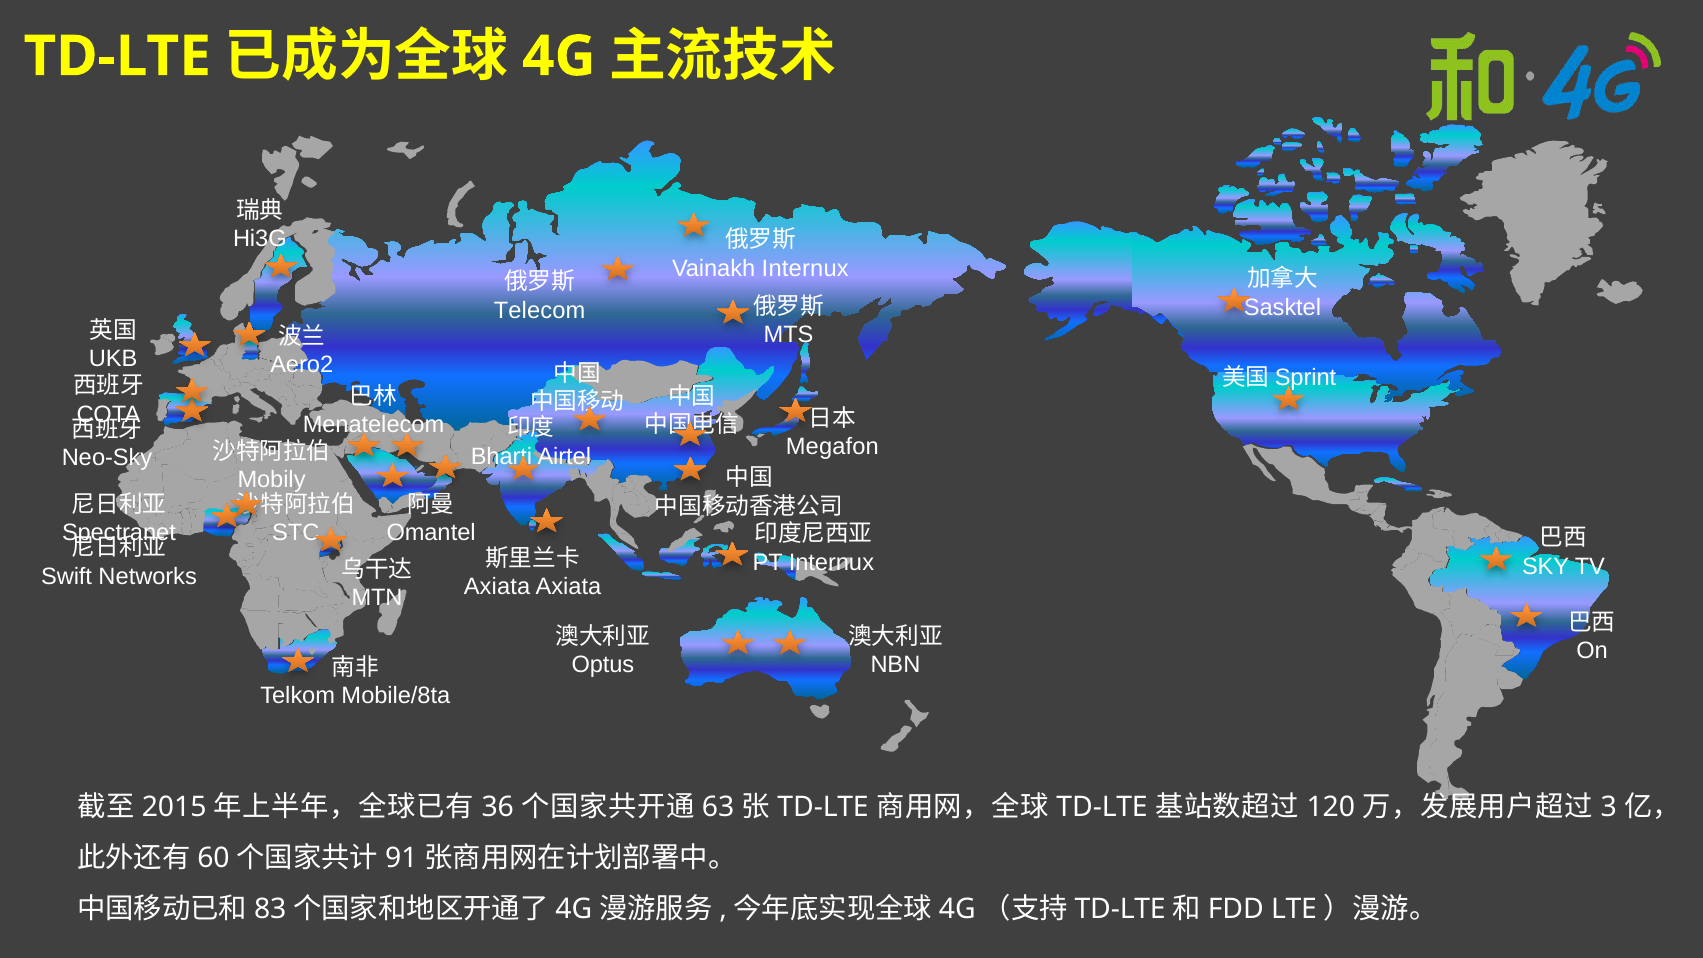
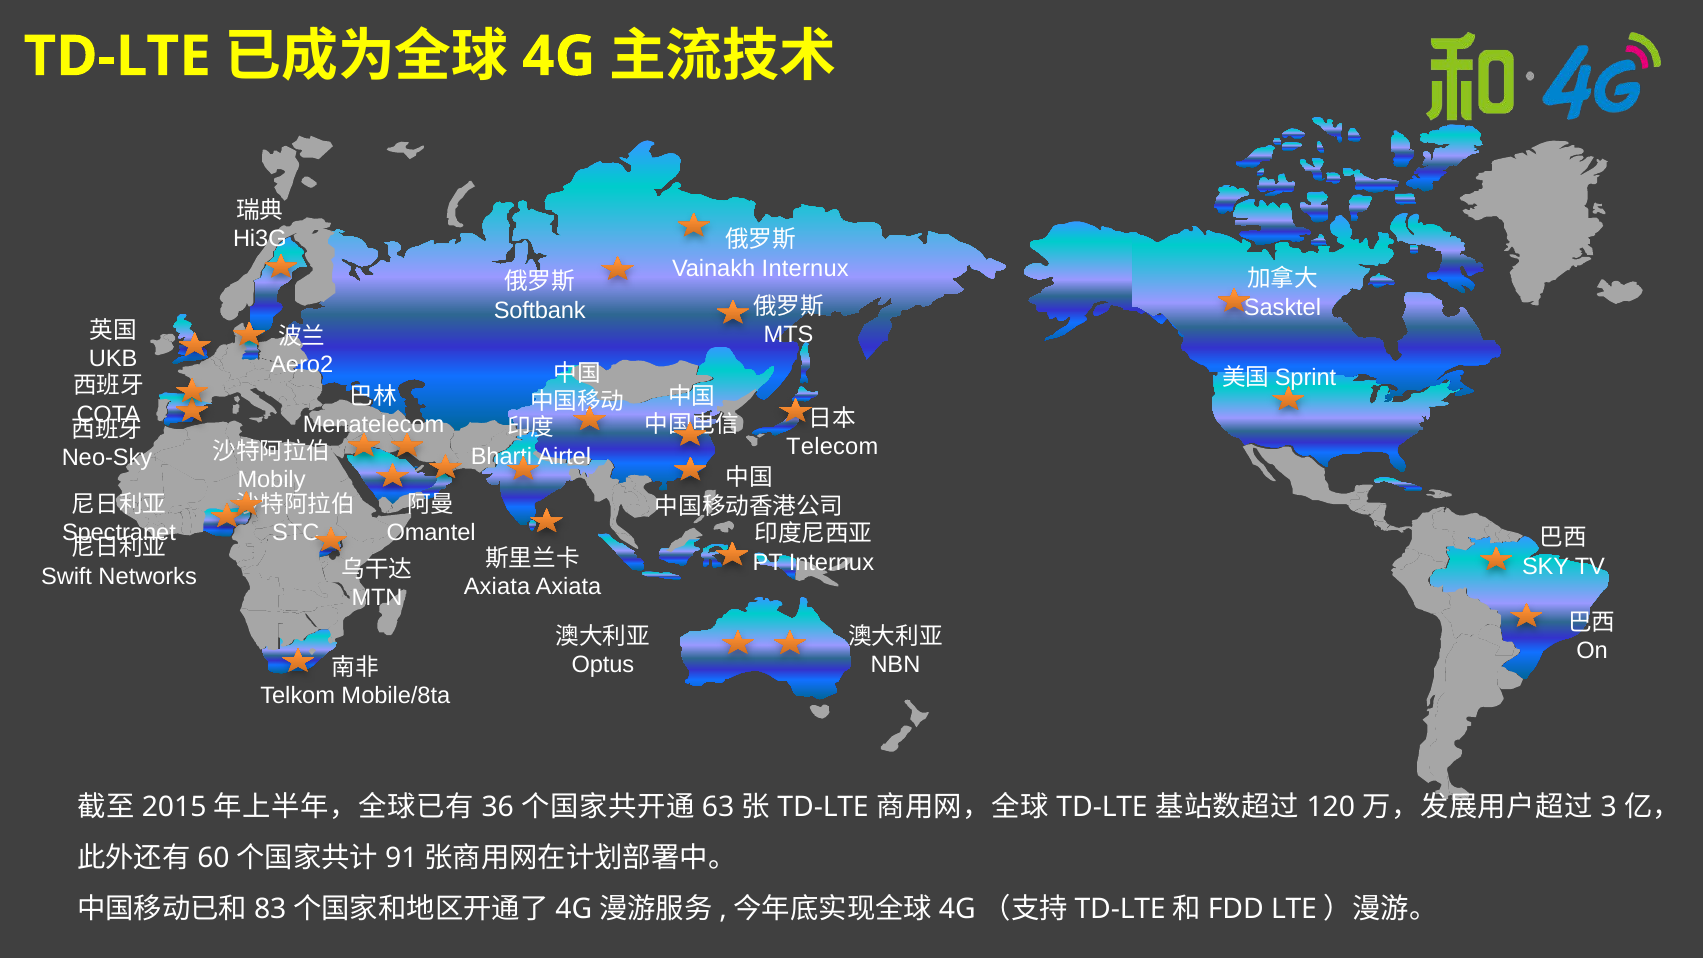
Telecom: Telecom -> Softbank (540, 310)
Megafon: Megafon -> Telecom (832, 447)
